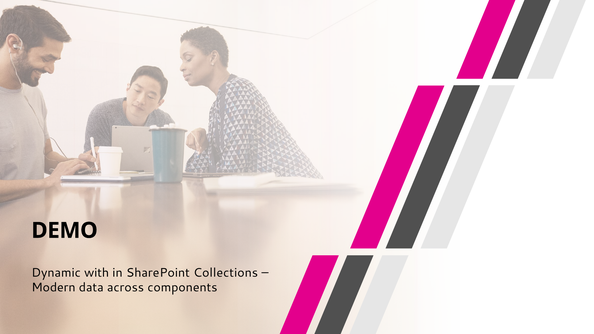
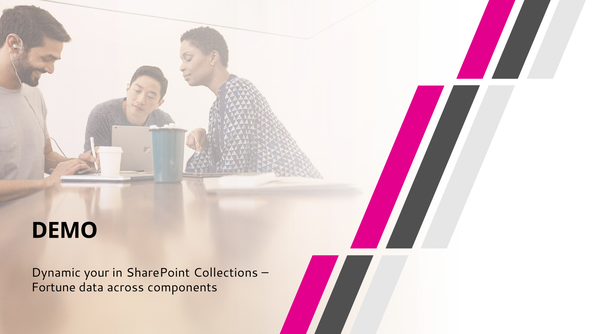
with: with -> your (97, 273)
Modern: Modern -> Fortune (53, 288)
